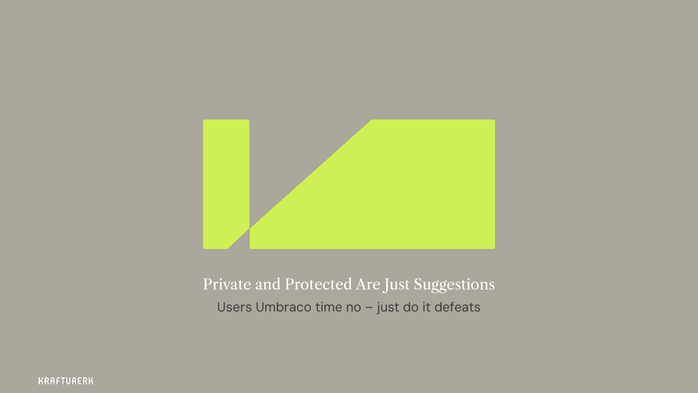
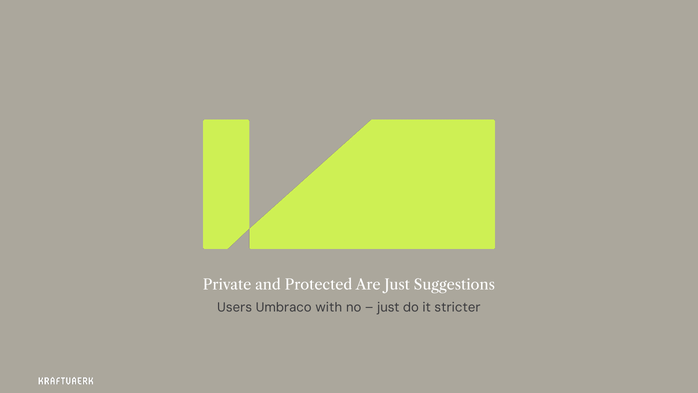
time: time -> with (329, 307)
defeats: defeats -> stricter (457, 307)
